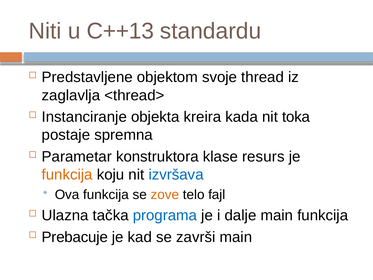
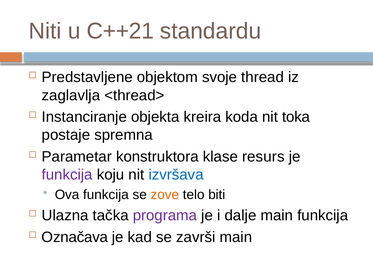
C++13: C++13 -> C++21 (120, 31)
kada: kada -> koda (242, 117)
funkcija colour: orange -> purple (67, 175)
fajl: fajl -> biti (217, 194)
programa colour: blue -> purple (165, 215)
Prebacuje: Prebacuje -> Označava (75, 237)
